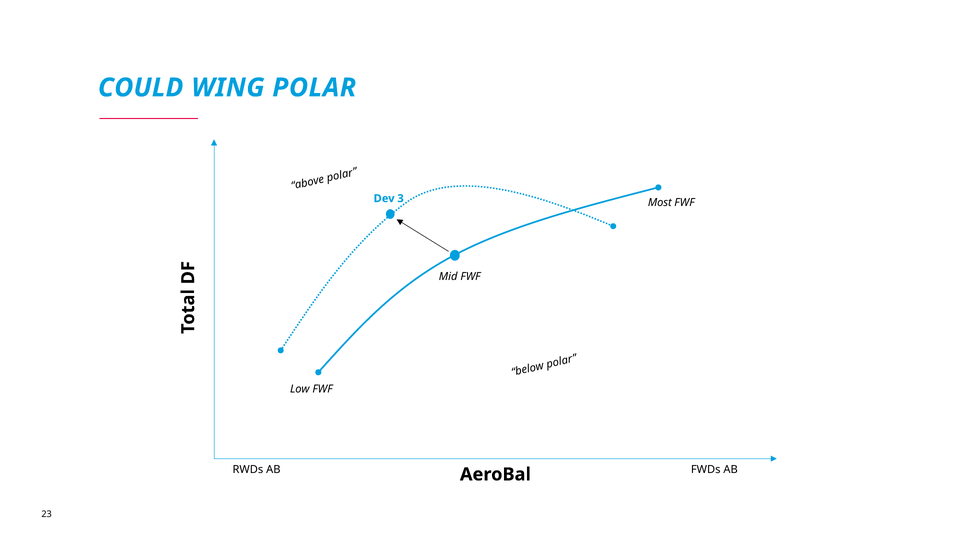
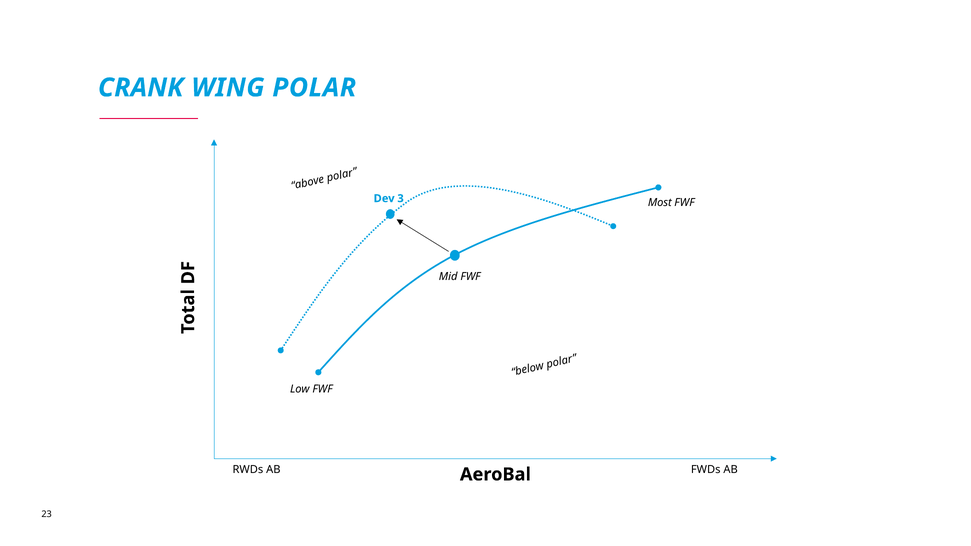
COULD: COULD -> CRANK (141, 88)
